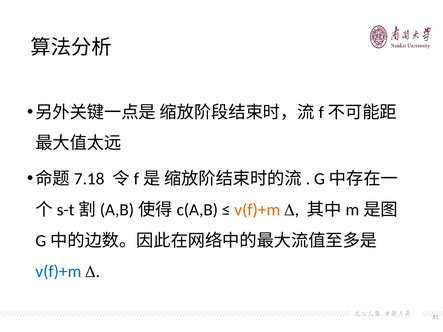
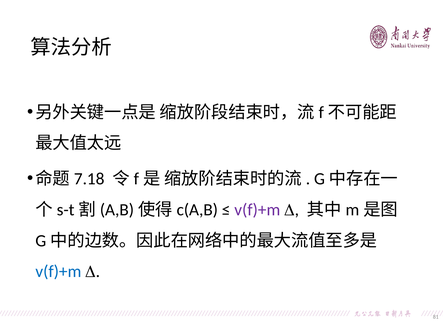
v(f)+m colour: orange -> purple (257, 210)
